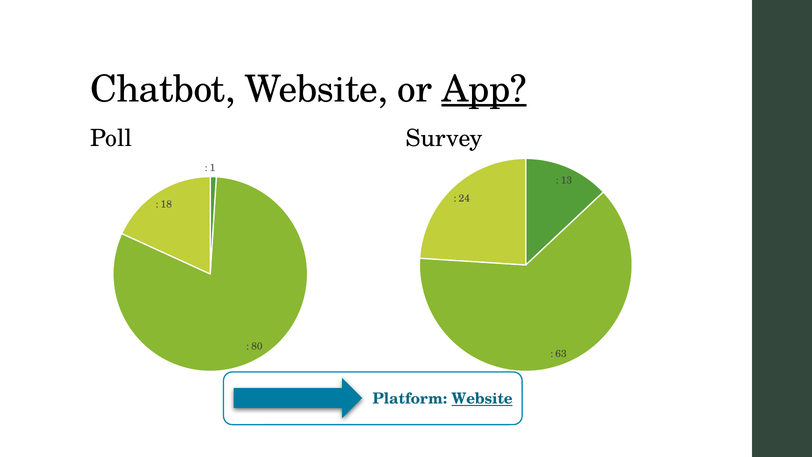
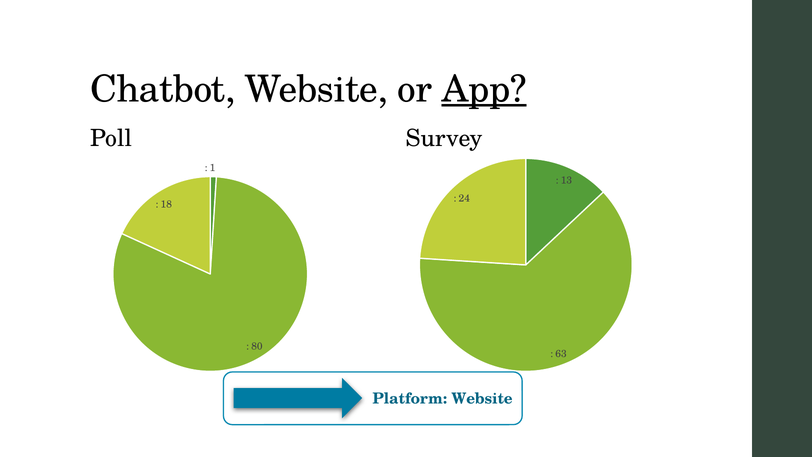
Website underline: present -> none (482, 399)
